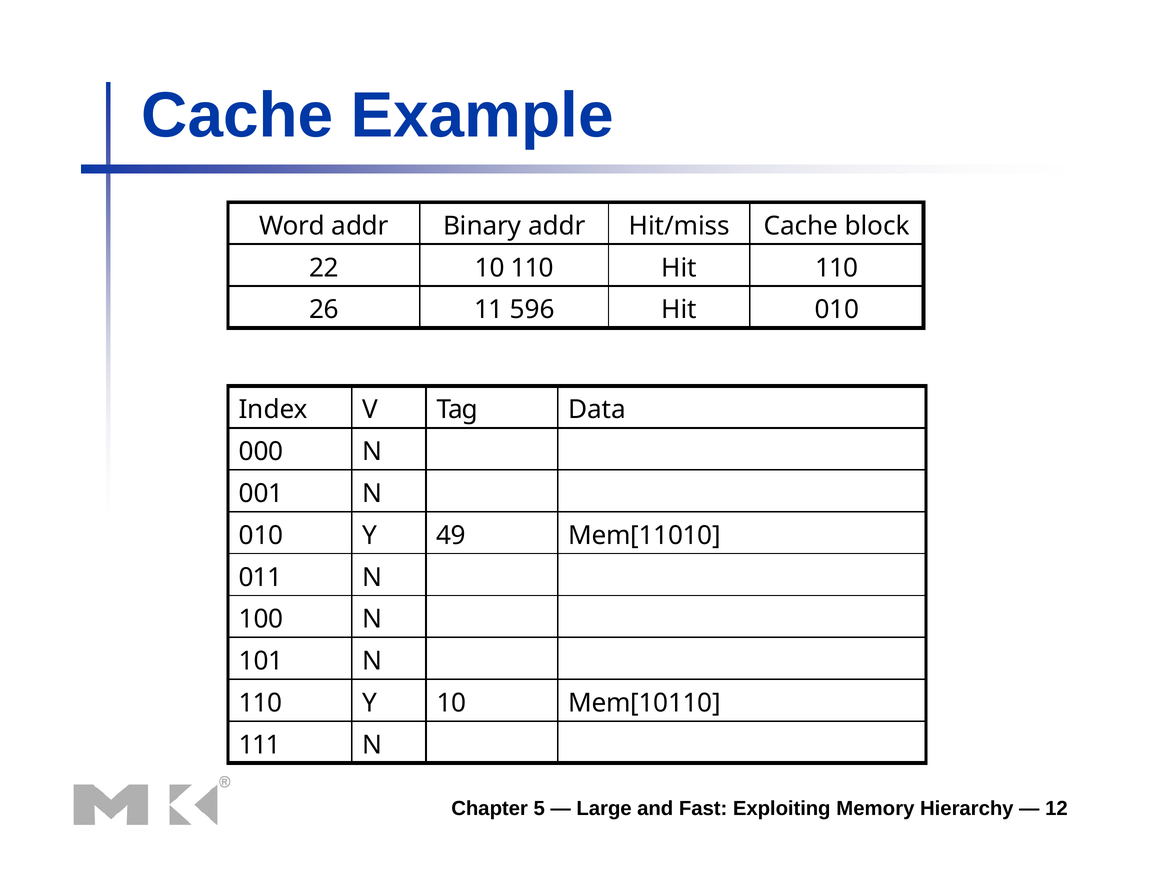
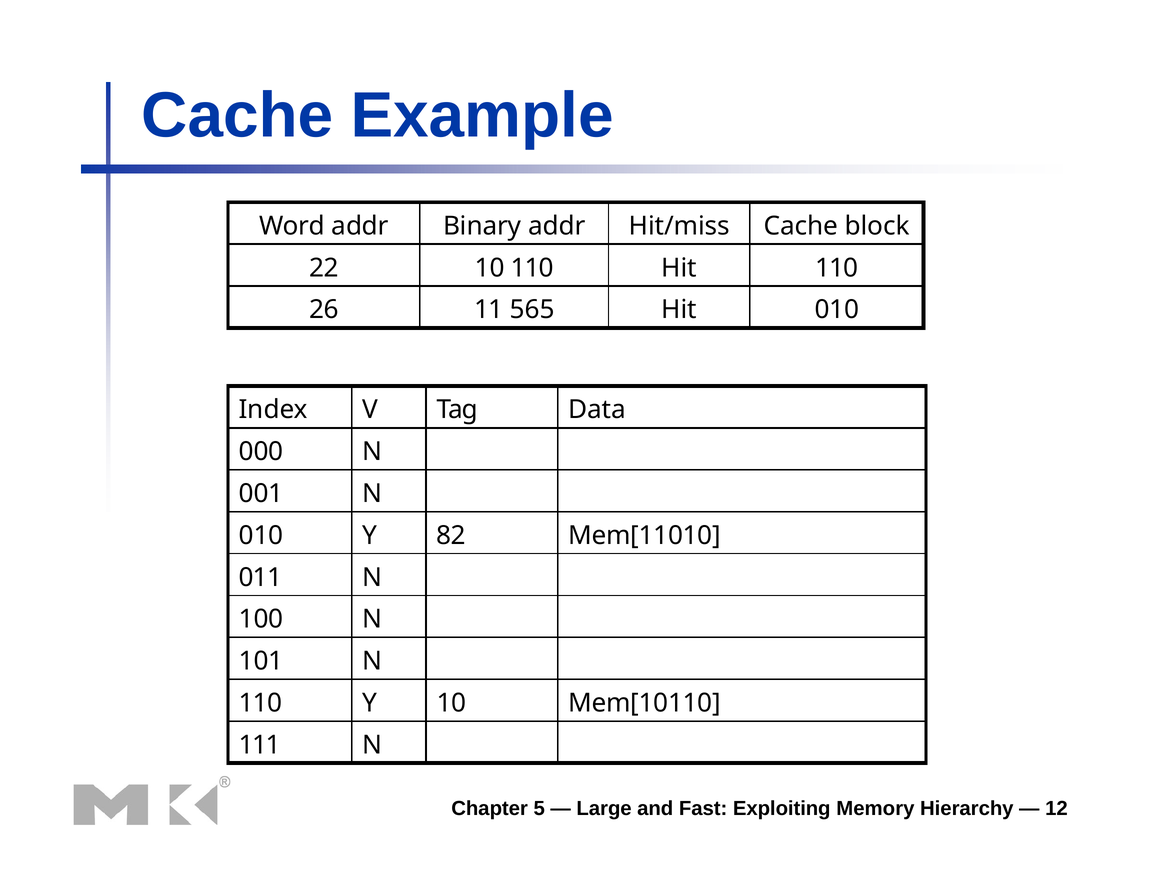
596: 596 -> 565 (532, 309)
49: 49 -> 82 (451, 535)
